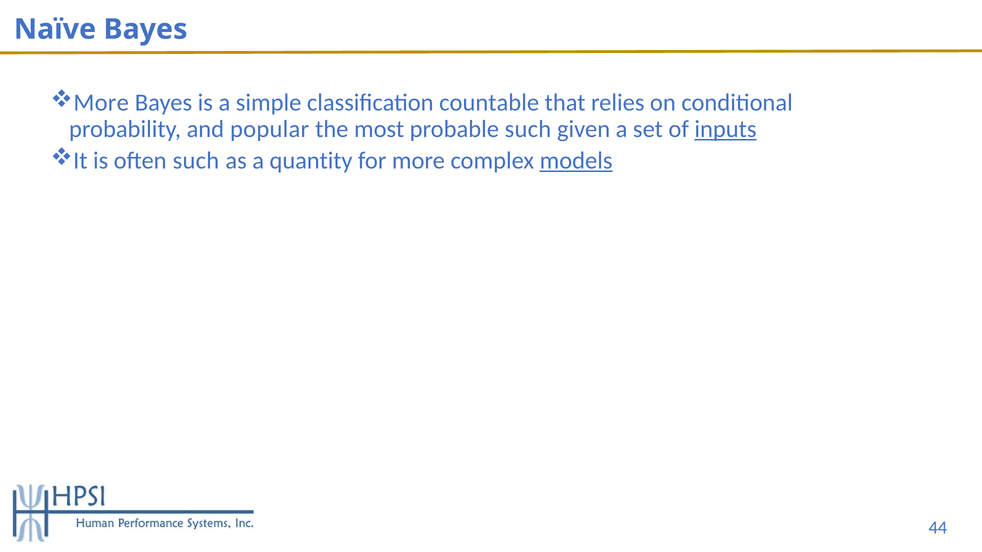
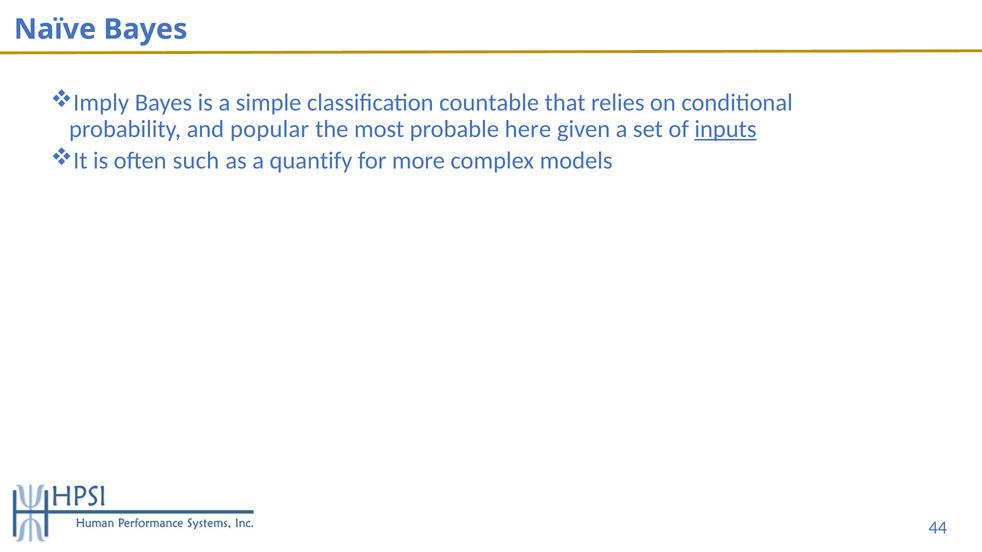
More: More -> Imply (101, 103)
probable such: such -> here (528, 129)
quantity: quantity -> quantify (311, 161)
models underline: present -> none (576, 161)
